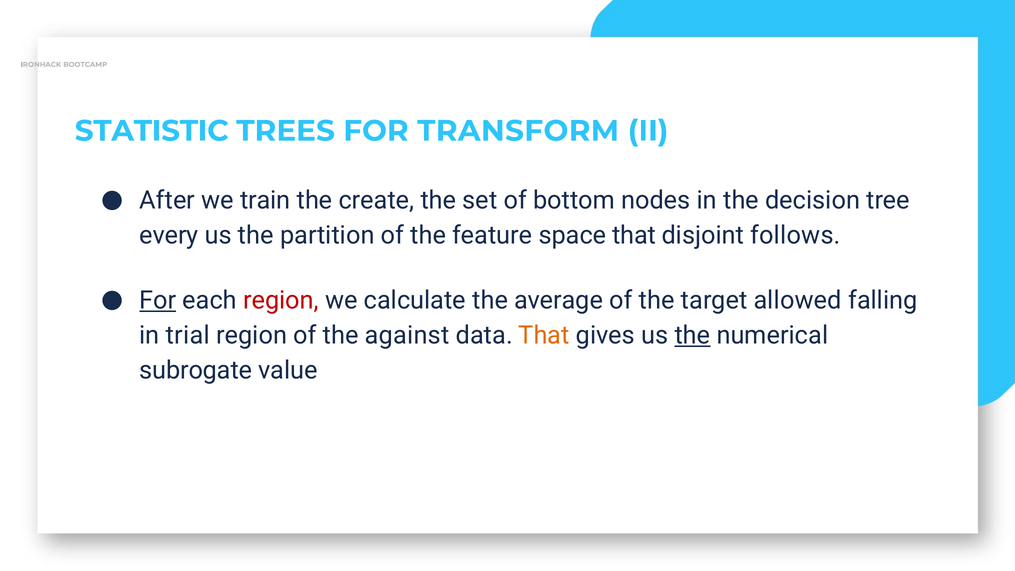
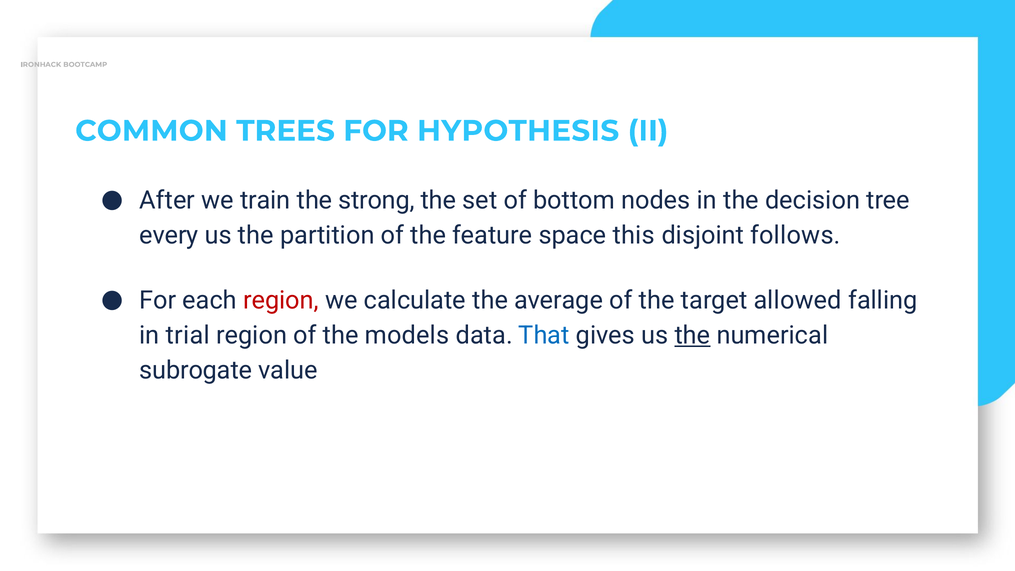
STATISTIC: STATISTIC -> COMMON (151, 131)
TRANSFORM: TRANSFORM -> HYPOTHESIS (518, 131)
create: create -> strong (377, 201)
space that: that -> this (634, 236)
For underline: present -> none (158, 300)
against: against -> models (407, 335)
That colour: orange -> blue (544, 335)
